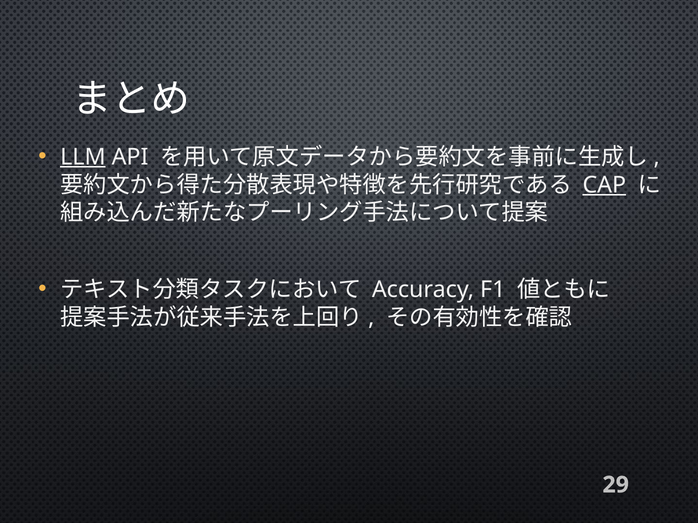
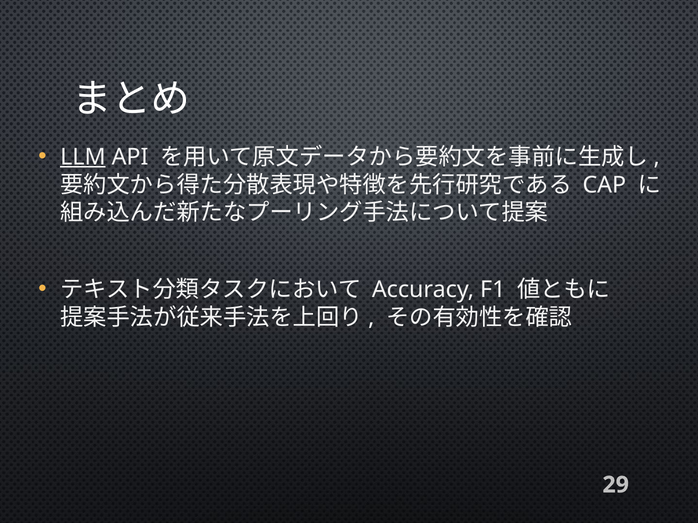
CAP underline: present -> none (604, 185)
